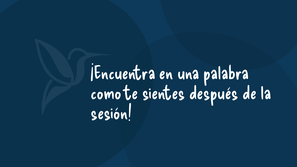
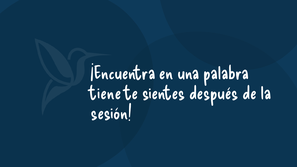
como: como -> tiene (106, 93)
